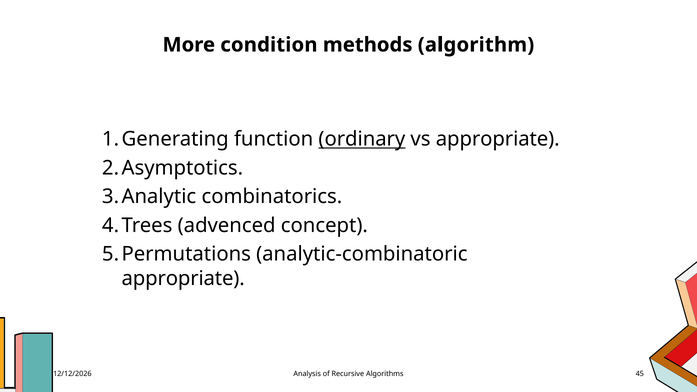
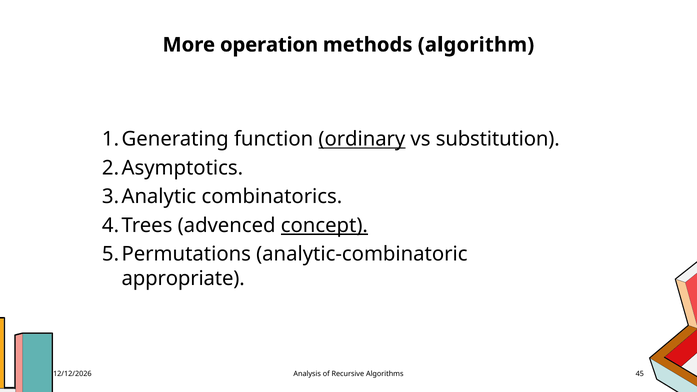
condition: condition -> operation (269, 45)
vs appropriate: appropriate -> substitution (498, 139)
concept underline: none -> present (324, 225)
